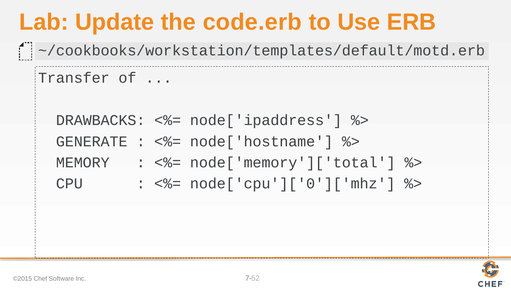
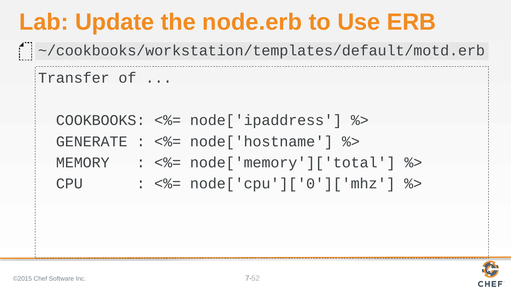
code.erb: code.erb -> node.erb (252, 22)
DRAWBACKS: DRAWBACKS -> COOKBOOKS (101, 120)
